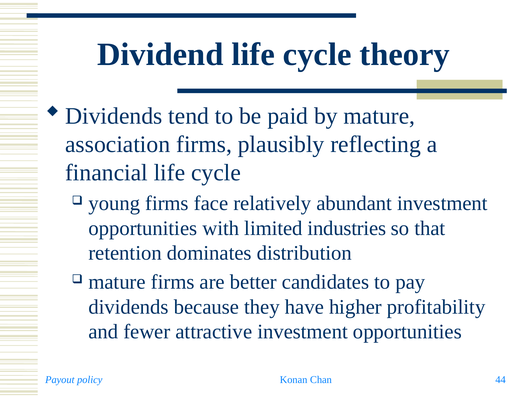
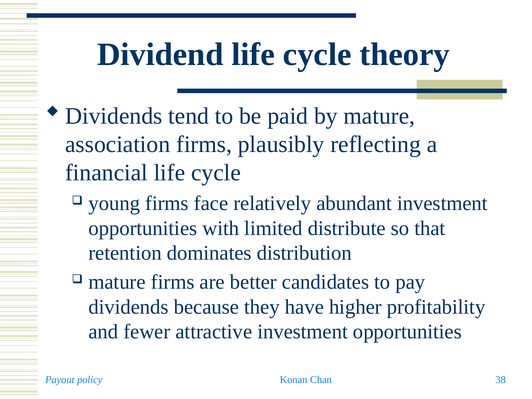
industries: industries -> distribute (347, 228)
44: 44 -> 38 (501, 380)
